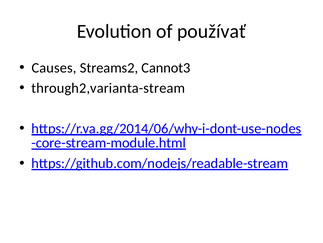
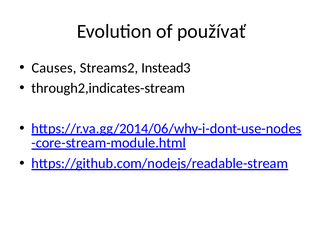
Cannot3: Cannot3 -> Instead3 (166, 68)
through2,varianta-stream: through2,varianta-stream -> through2,indicates-stream (108, 88)
